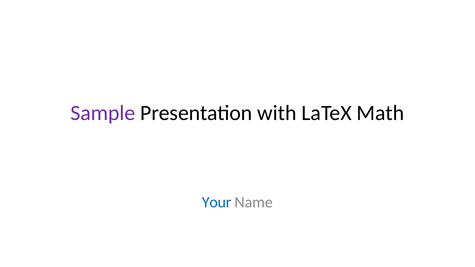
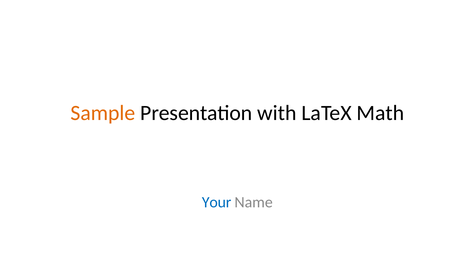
Sample colour: purple -> orange (103, 113)
